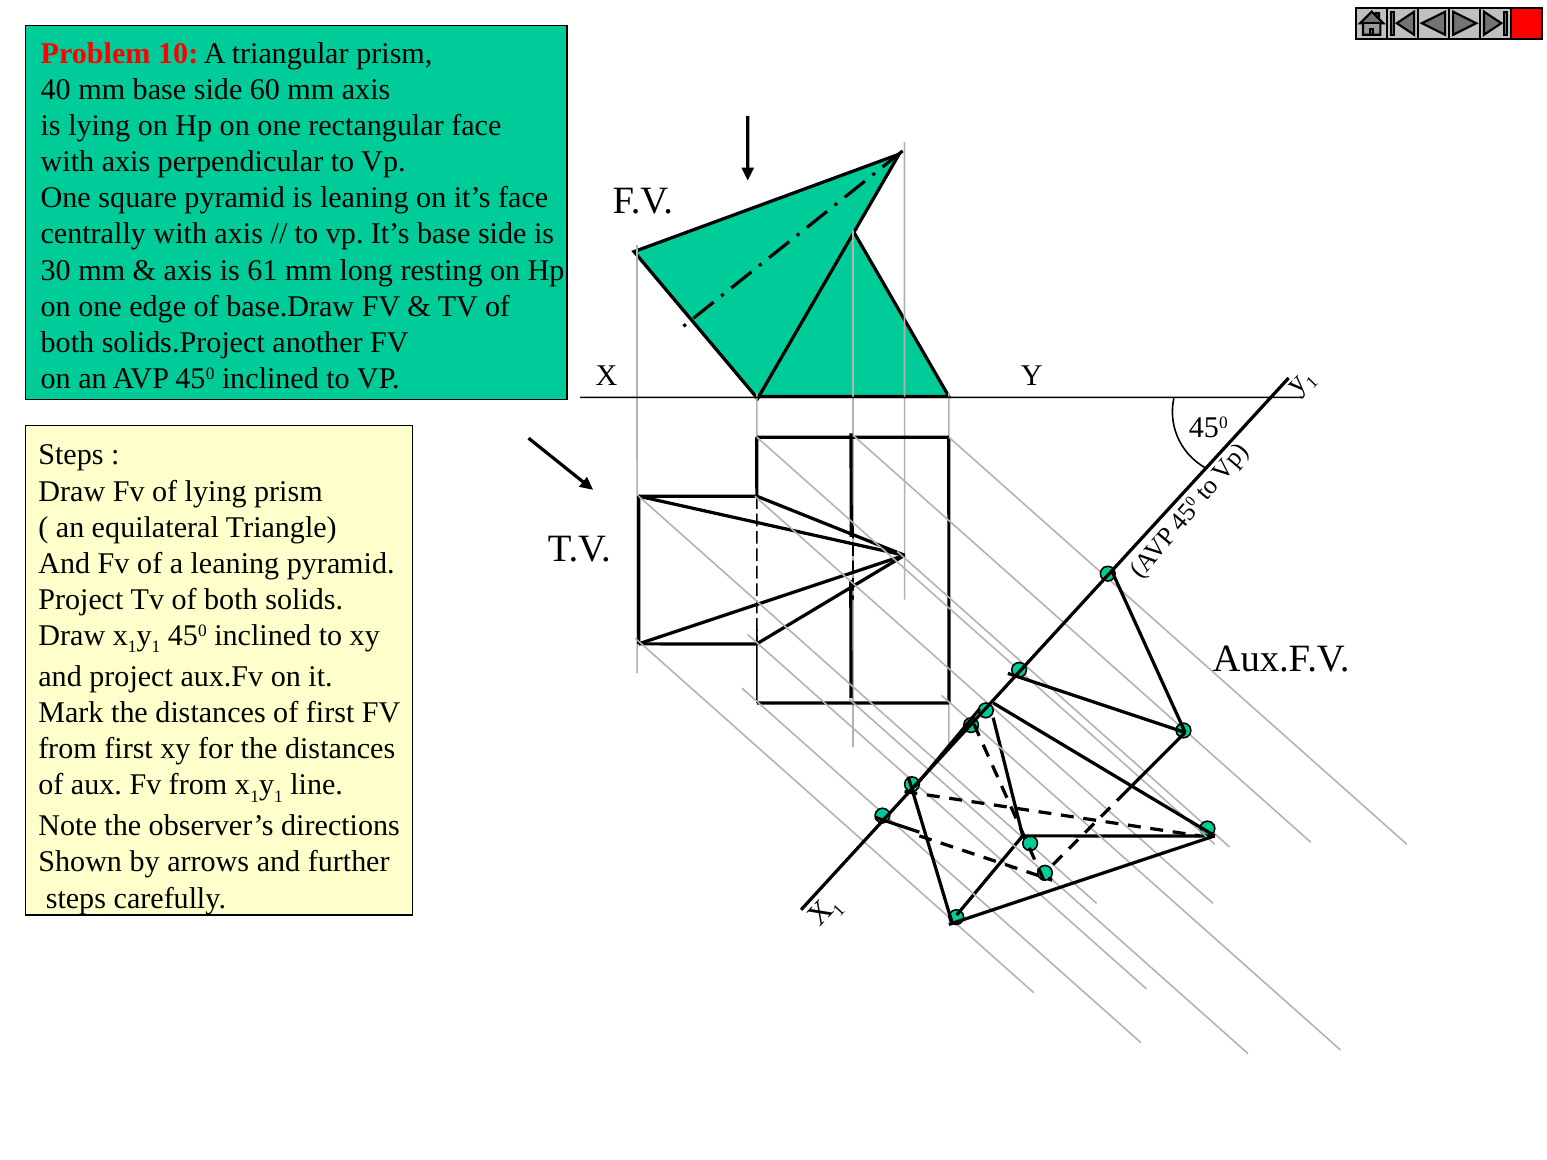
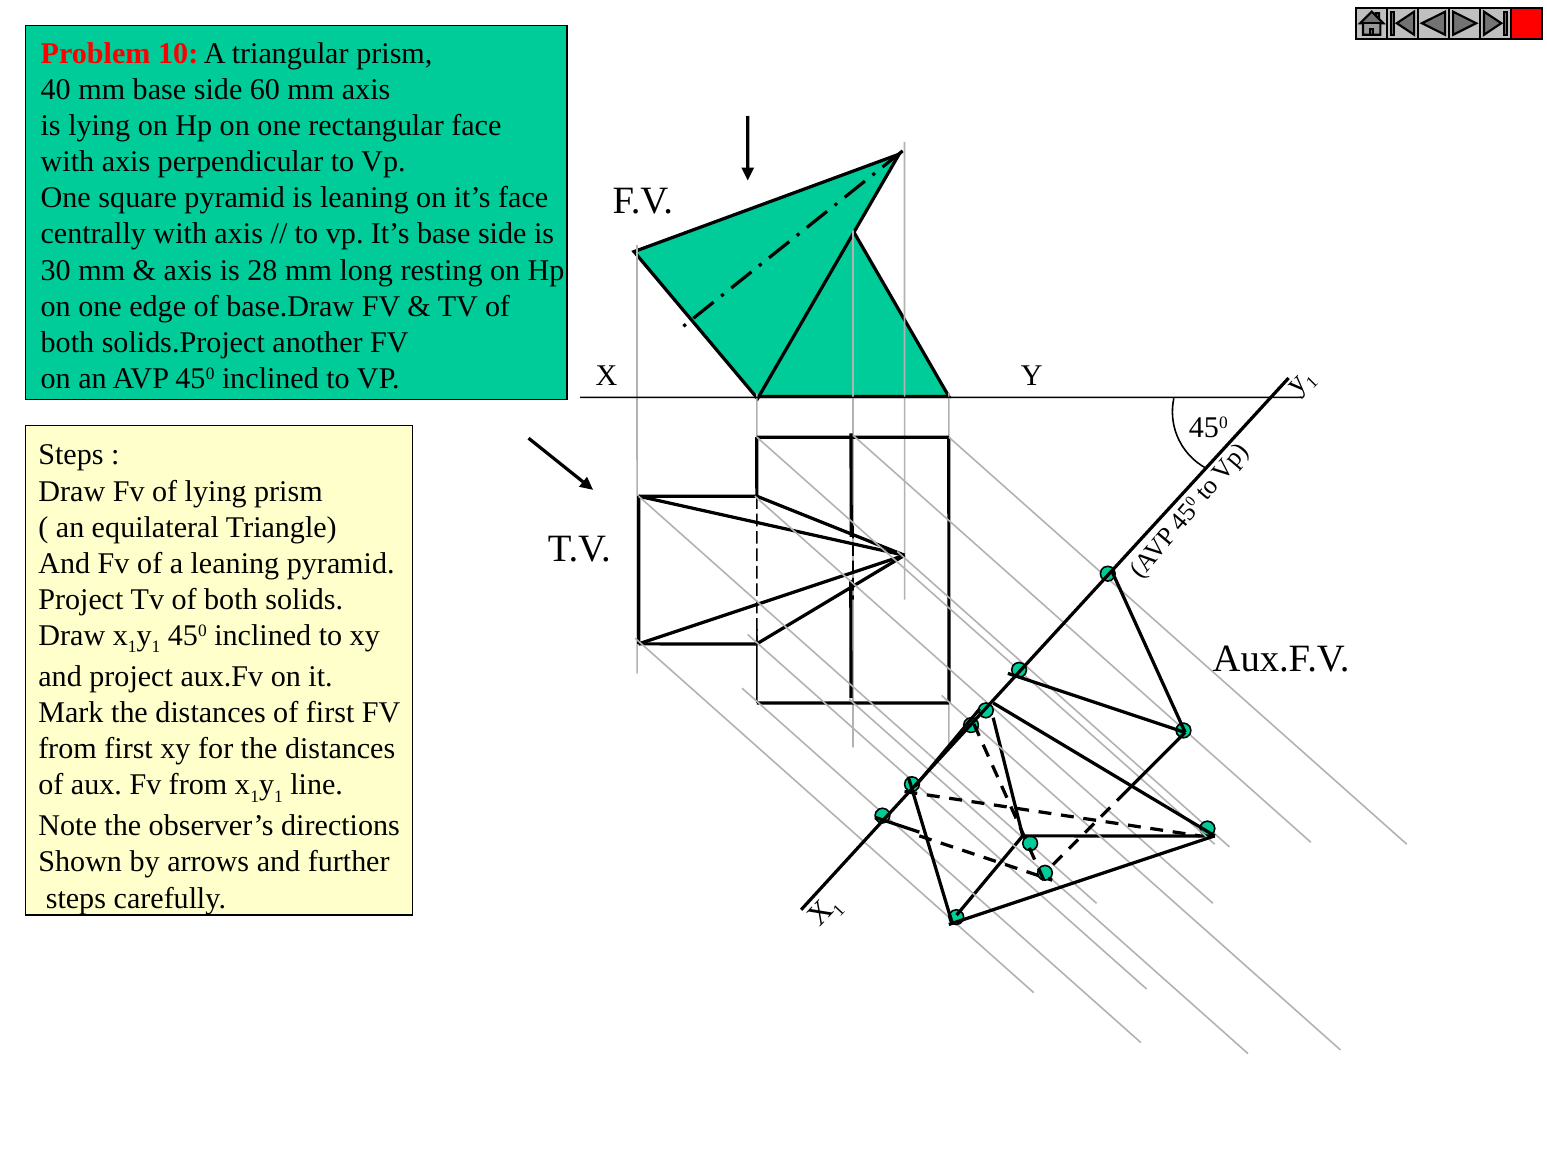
61: 61 -> 28 (262, 270)
